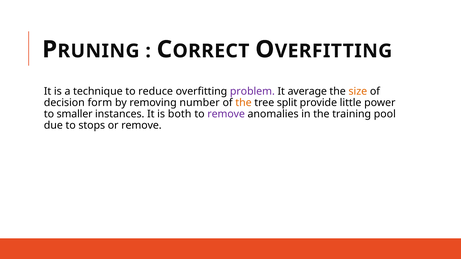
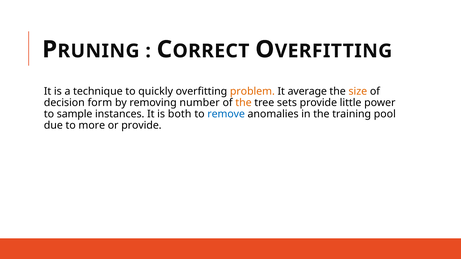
reduce: reduce -> quickly (156, 91)
problem colour: purple -> orange (252, 91)
split: split -> sets (287, 103)
smaller: smaller -> sample (75, 114)
remove colour: purple -> blue (226, 114)
stops: stops -> more (92, 126)
or remove: remove -> provide (141, 126)
